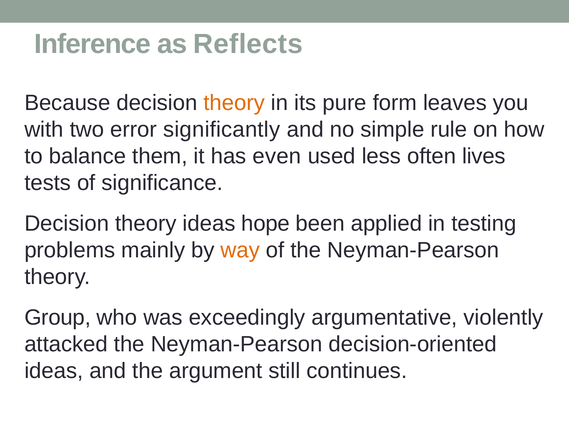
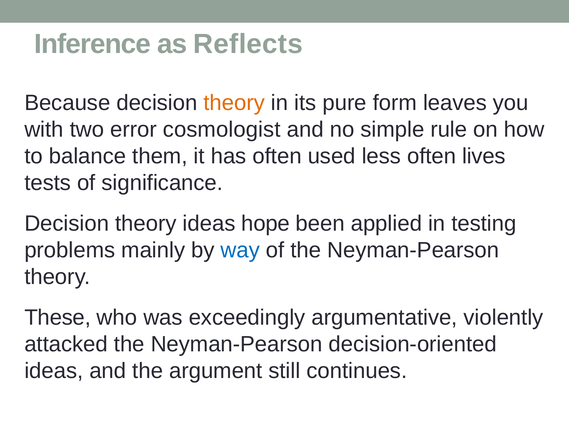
significantly: significantly -> cosmologist (222, 130)
has even: even -> often (277, 156)
way colour: orange -> blue (240, 250)
Group: Group -> These (58, 317)
